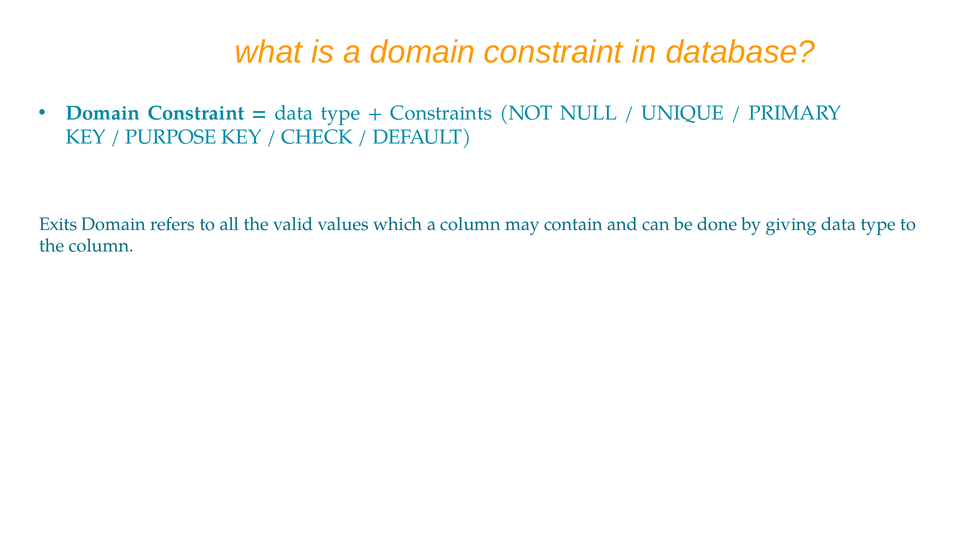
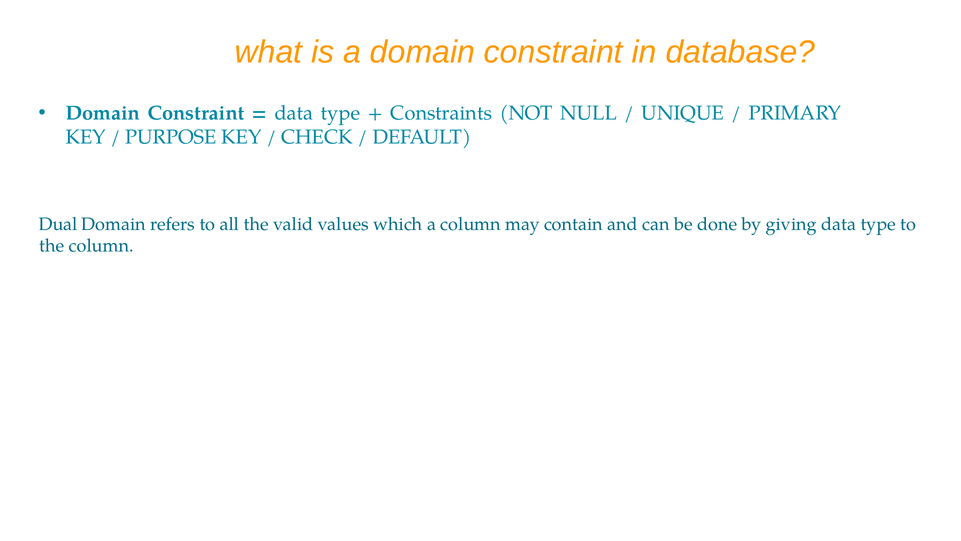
Exits: Exits -> Dual (58, 224)
